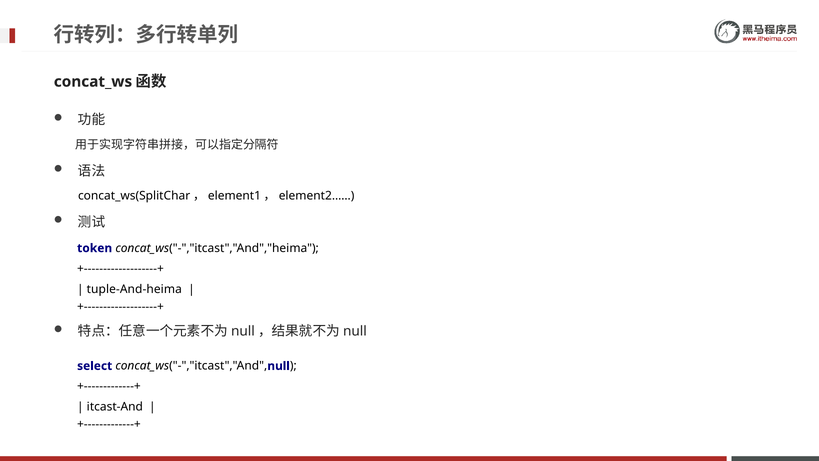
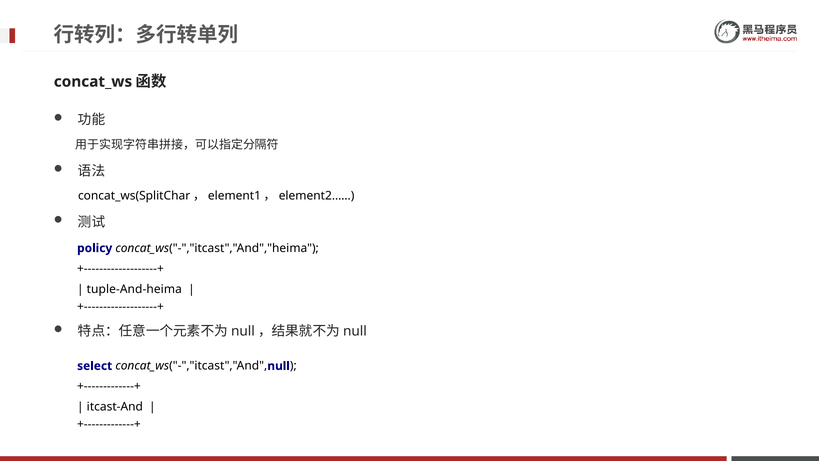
token: token -> policy (95, 248)
